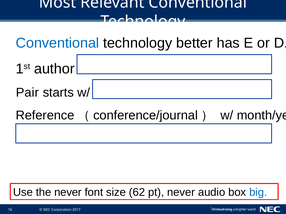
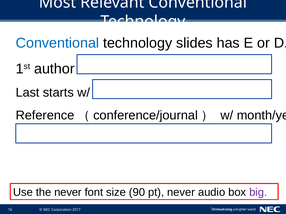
better: better -> slides (194, 43)
Pair: Pair -> Last (28, 93)
62: 62 -> 90 (137, 193)
big colour: blue -> purple (258, 193)
